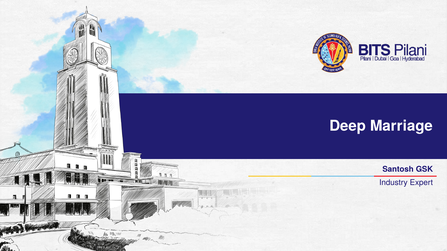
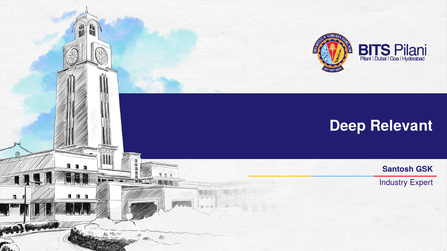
Marriage: Marriage -> Relevant (401, 126)
